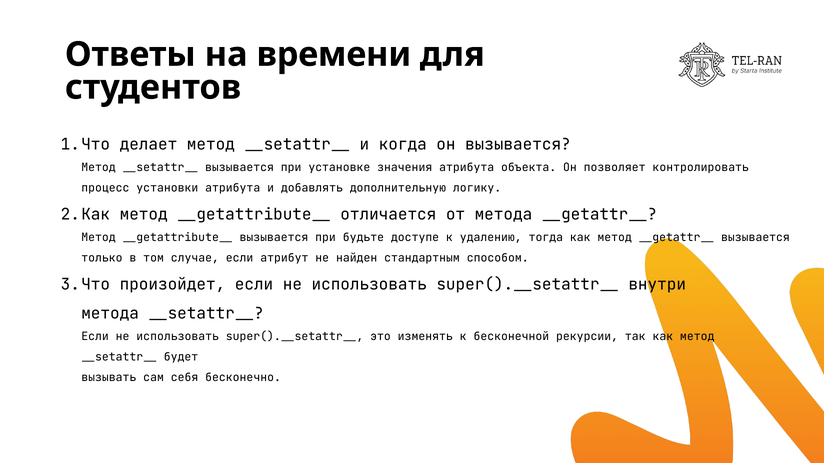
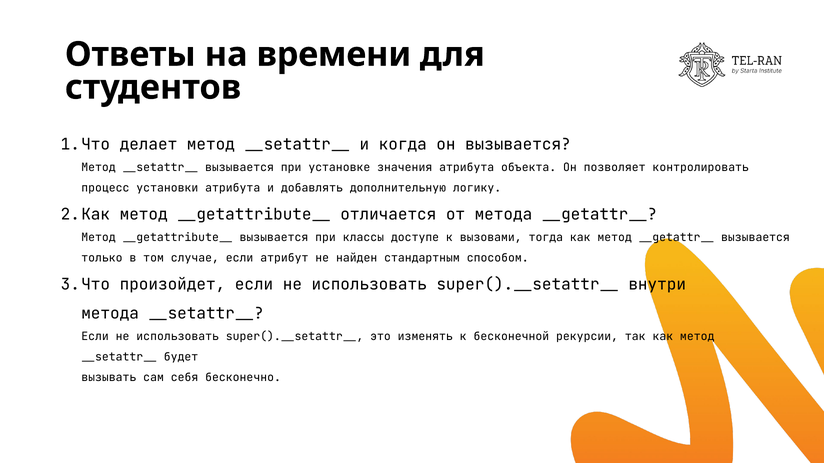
будьте: будьте -> классы (363, 238)
удалению: удалению -> вызовами (491, 238)
